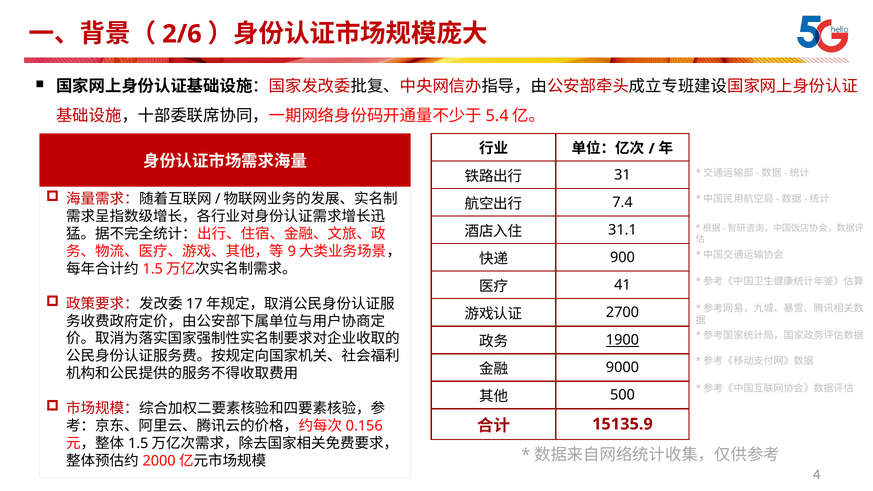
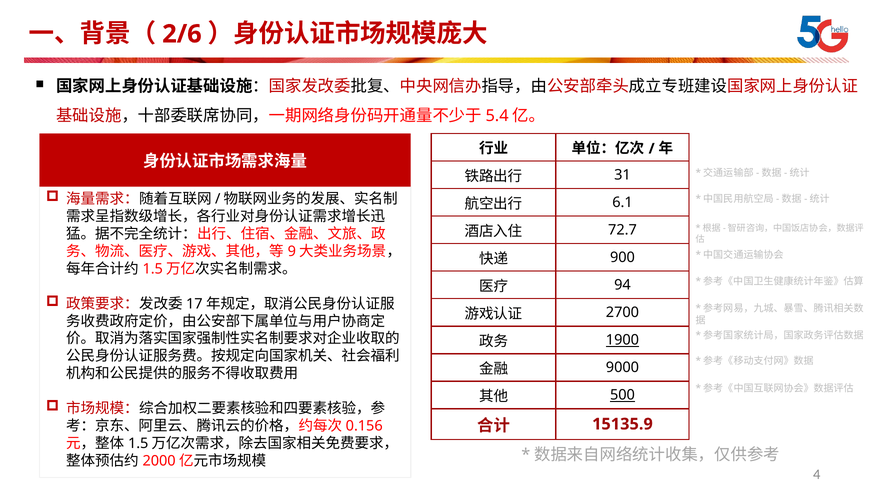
7.4: 7.4 -> 6.1 (622, 203)
31.1: 31.1 -> 72.7 (622, 230)
41: 41 -> 94 (622, 285)
500 underline: none -> present (622, 395)
